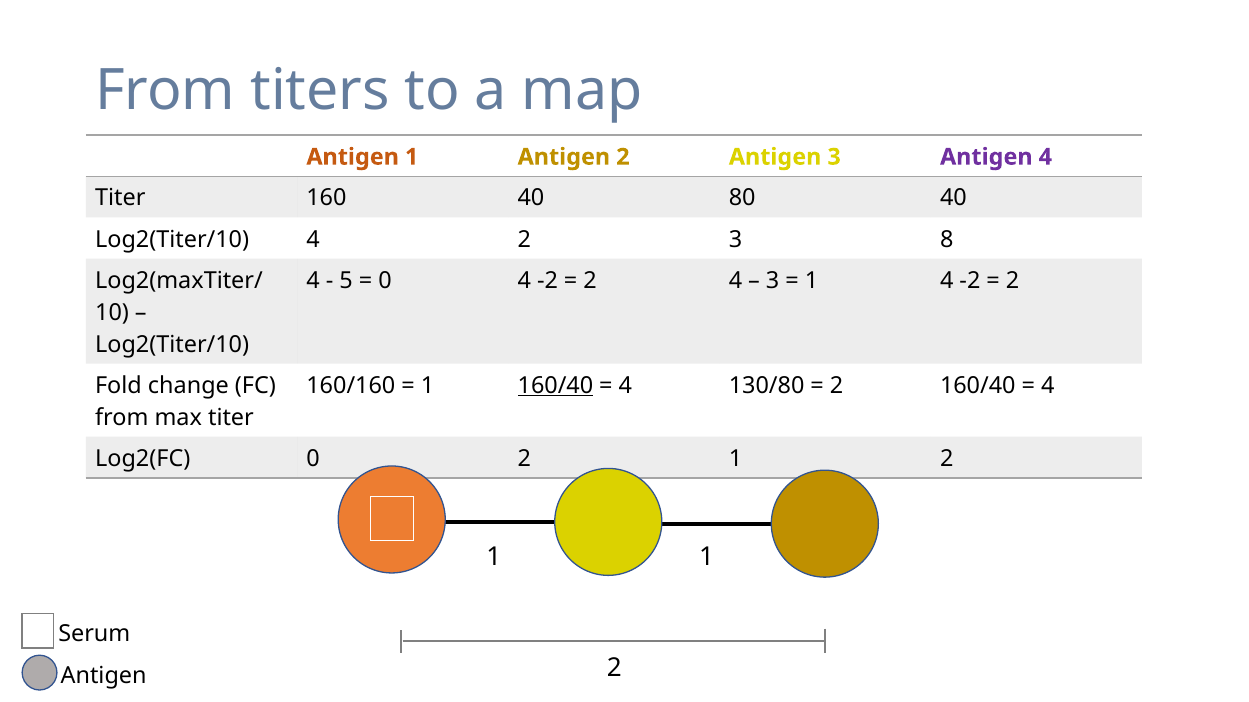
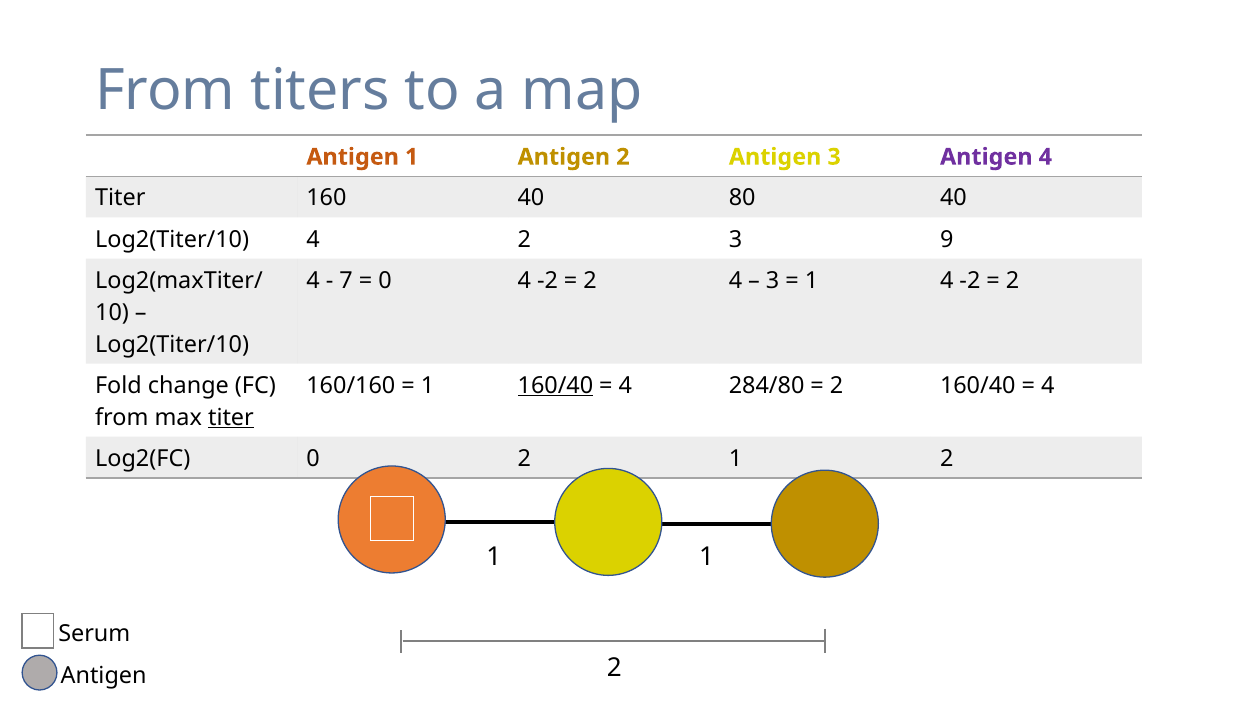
8: 8 -> 9 (947, 240)
5: 5 -> 7 (346, 281)
130/80: 130/80 -> 284/80 (767, 386)
titer underline: none -> present (231, 418)
